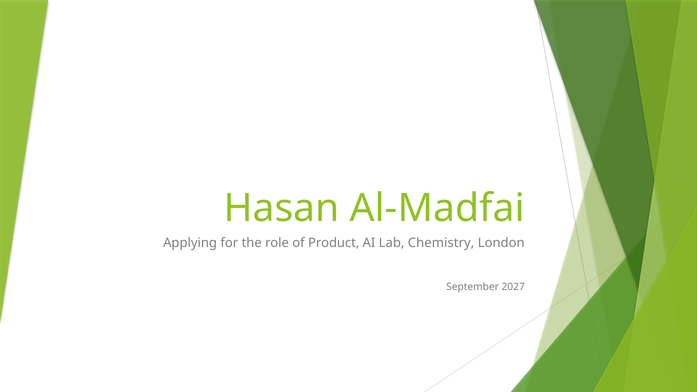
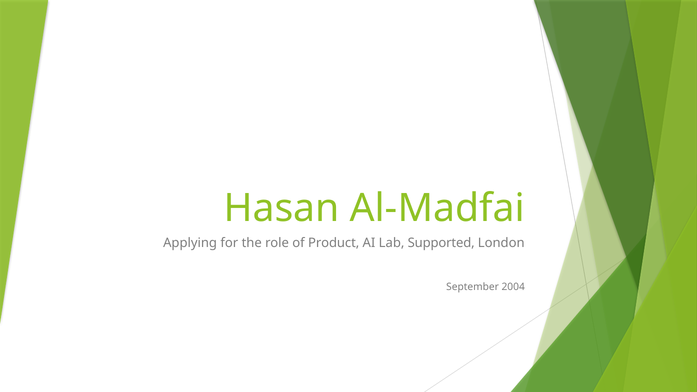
Chemistry: Chemistry -> Supported (441, 243)
2027: 2027 -> 2004 (513, 287)
